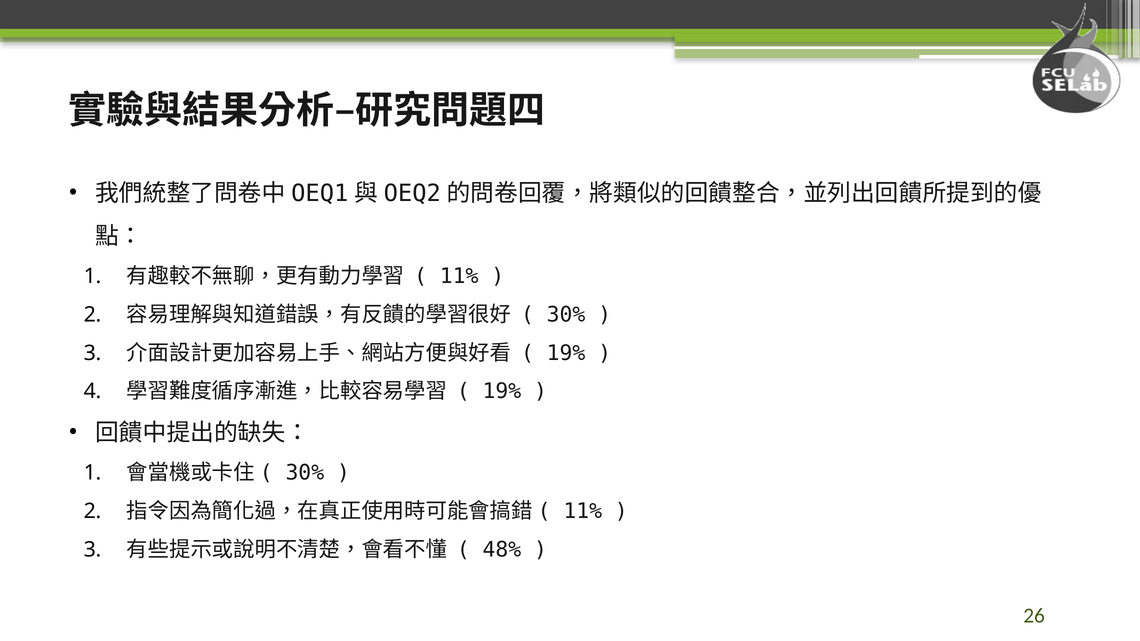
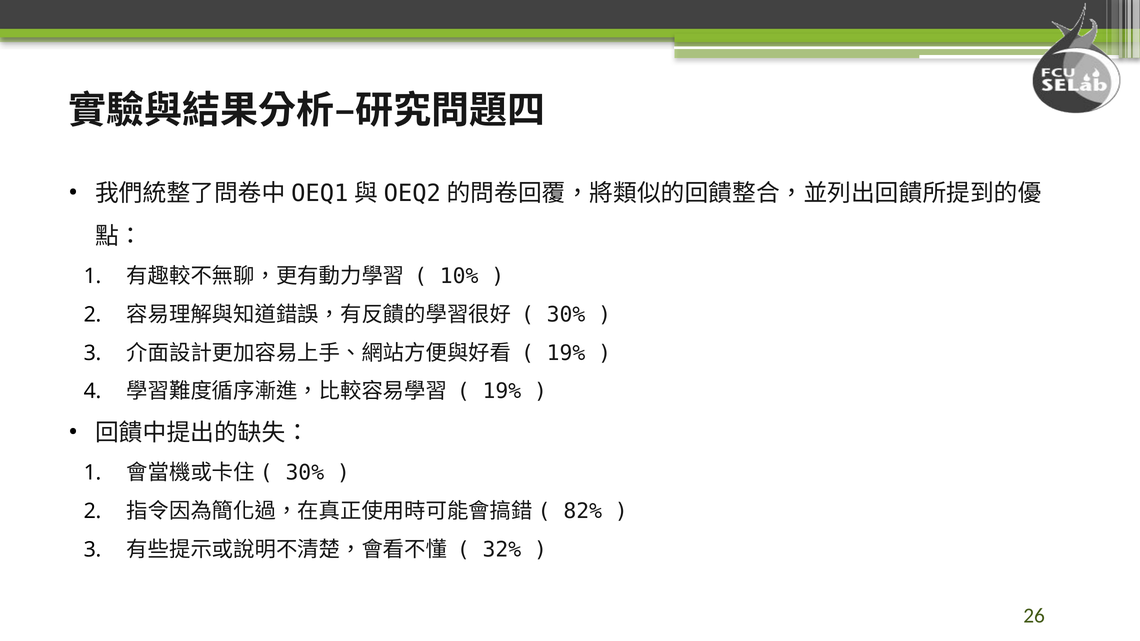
11%: 11% -> 10% (459, 276)
11%: 11% -> 82% (583, 511)
48%: 48% -> 32% (502, 550)
